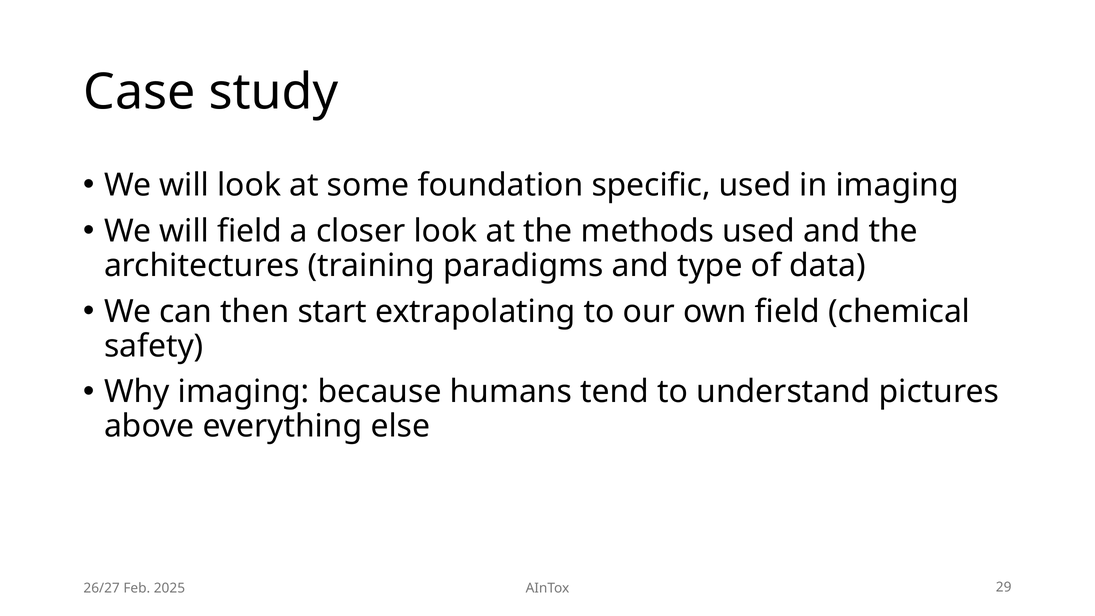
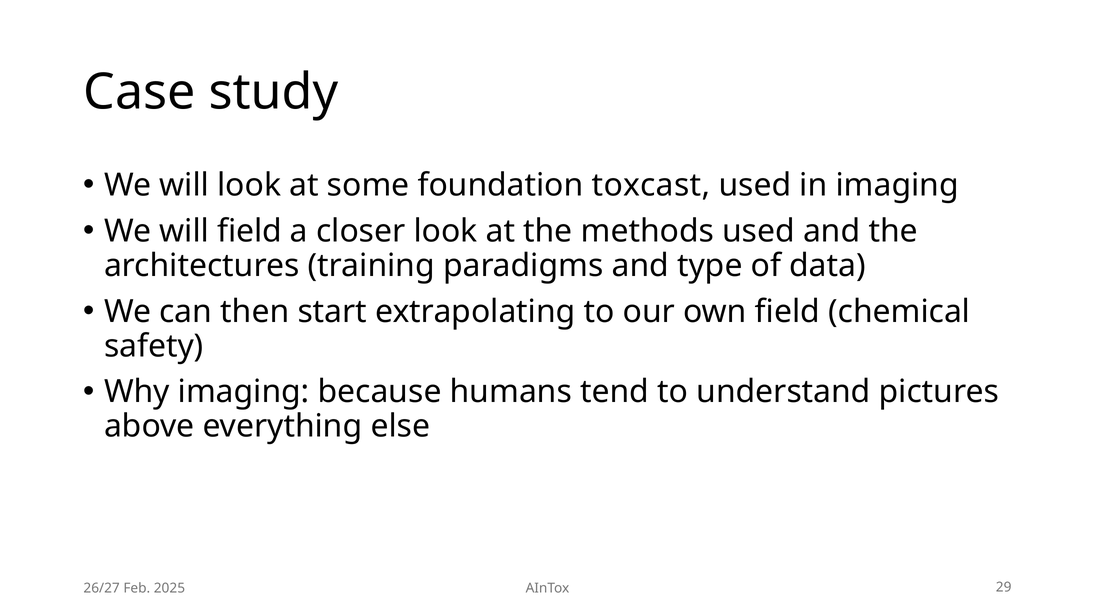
specific: specific -> toxcast (651, 185)
